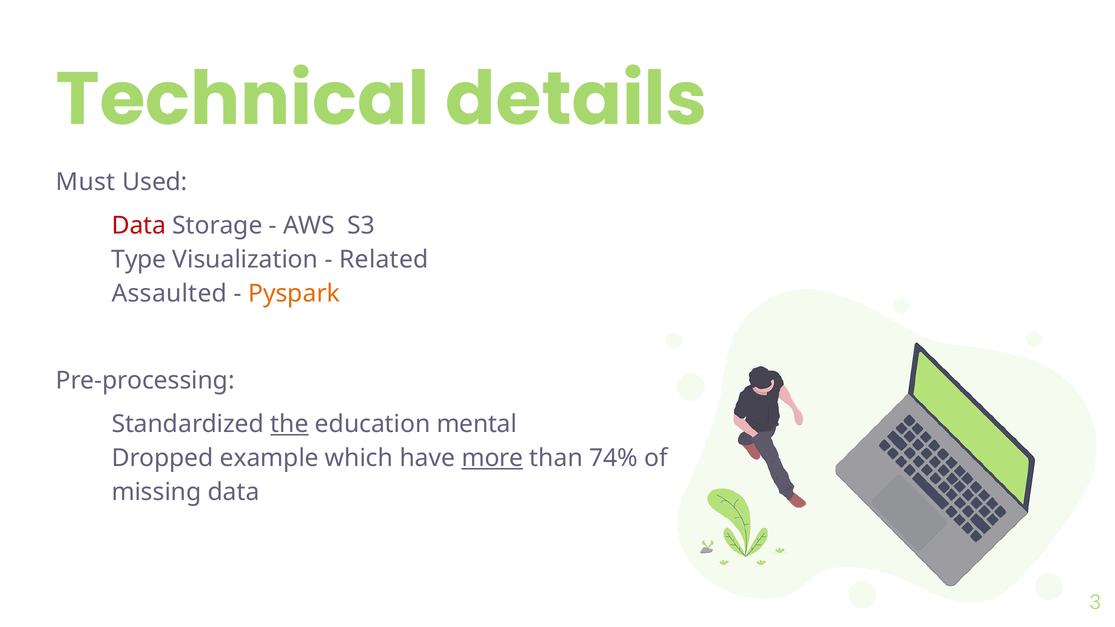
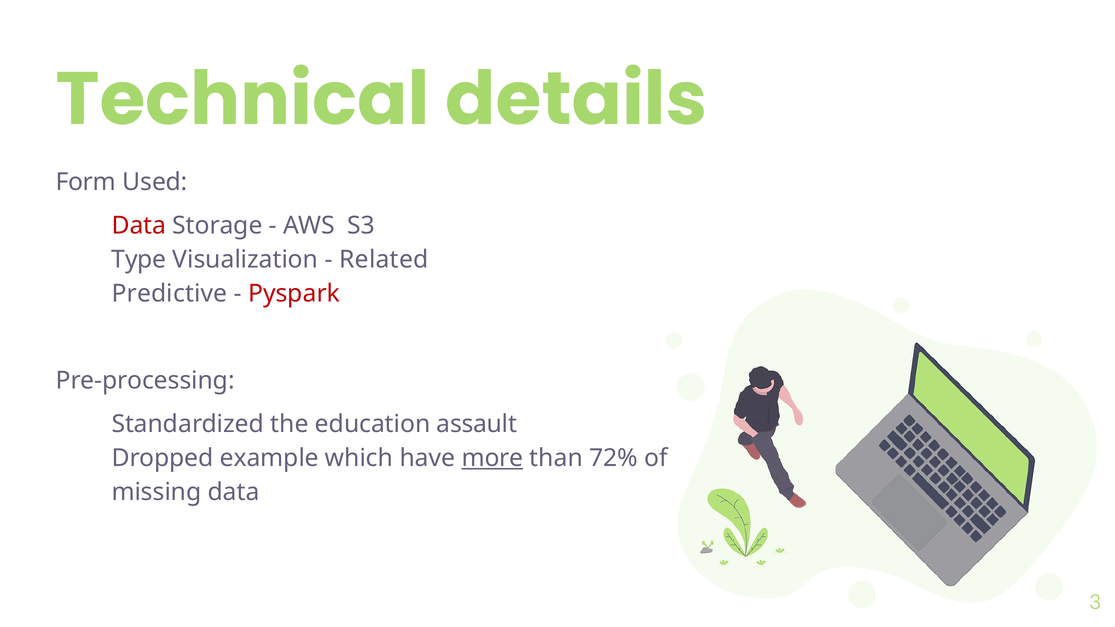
Must: Must -> Form (86, 182)
Assaulted: Assaulted -> Predictive (169, 294)
Pyspark colour: orange -> red (294, 294)
the underline: present -> none (289, 424)
mental: mental -> assault (477, 424)
74%: 74% -> 72% (614, 458)
